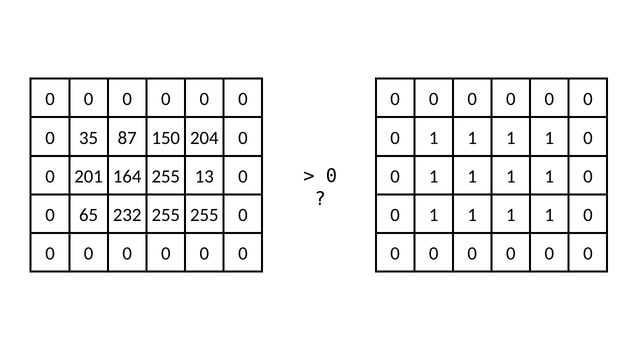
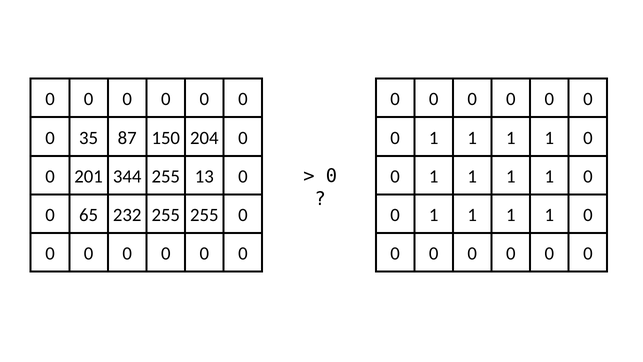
164: 164 -> 344 (127, 176)
